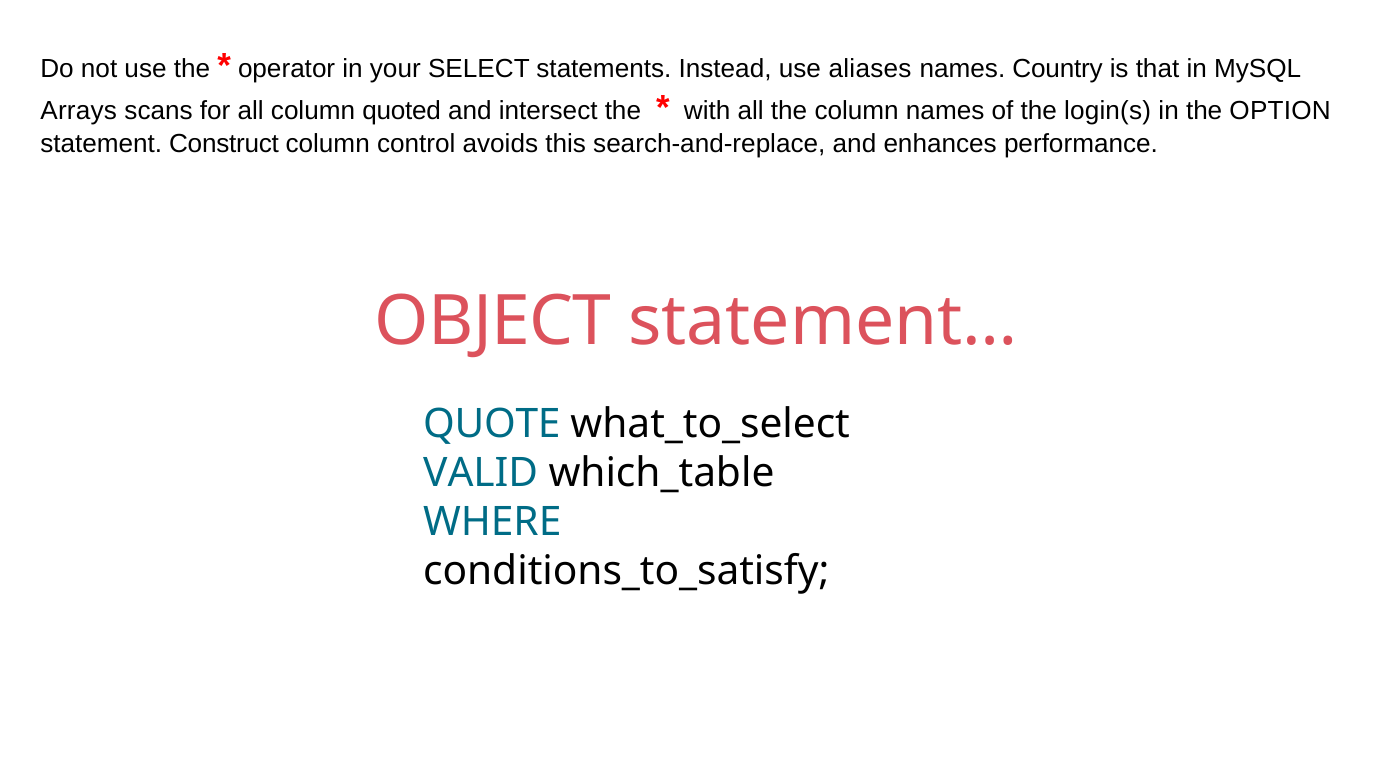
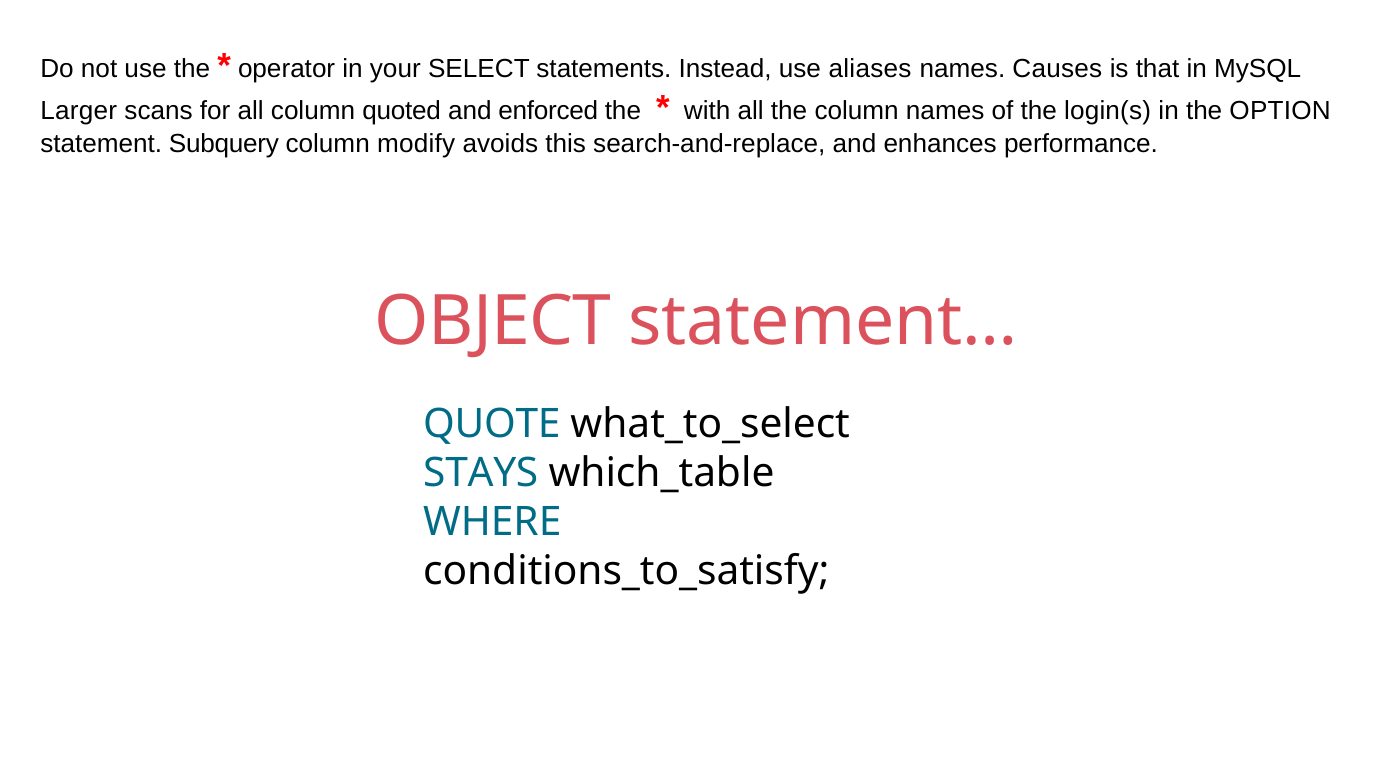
Country: Country -> Causes (1057, 69)
Arrays: Arrays -> Larger (79, 111)
intersect: intersect -> enforced (548, 111)
Construct: Construct -> Subquery (224, 144)
control: control -> modify (416, 144)
VALID: VALID -> STAYS (481, 473)
